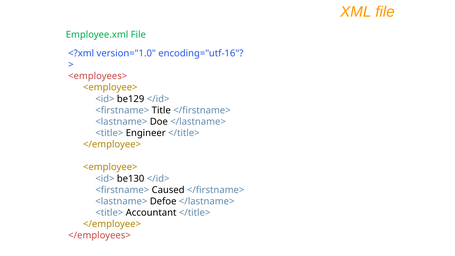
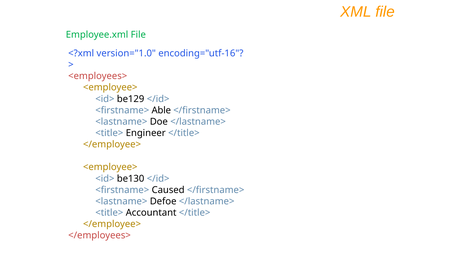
Title: Title -> Able (161, 110)
